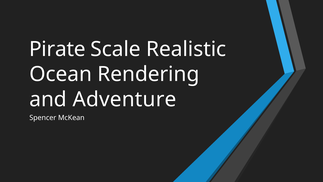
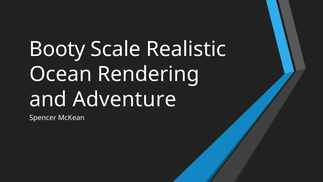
Pirate: Pirate -> Booty (57, 49)
